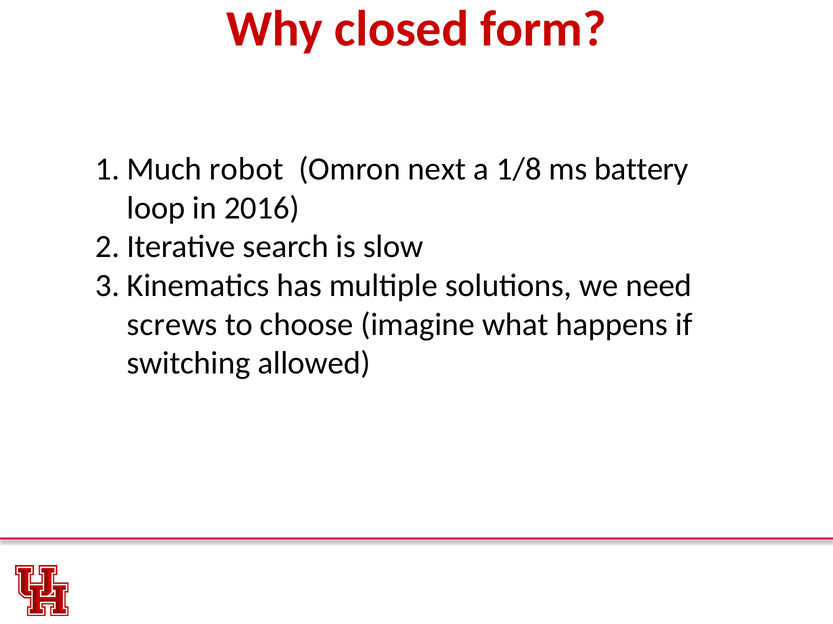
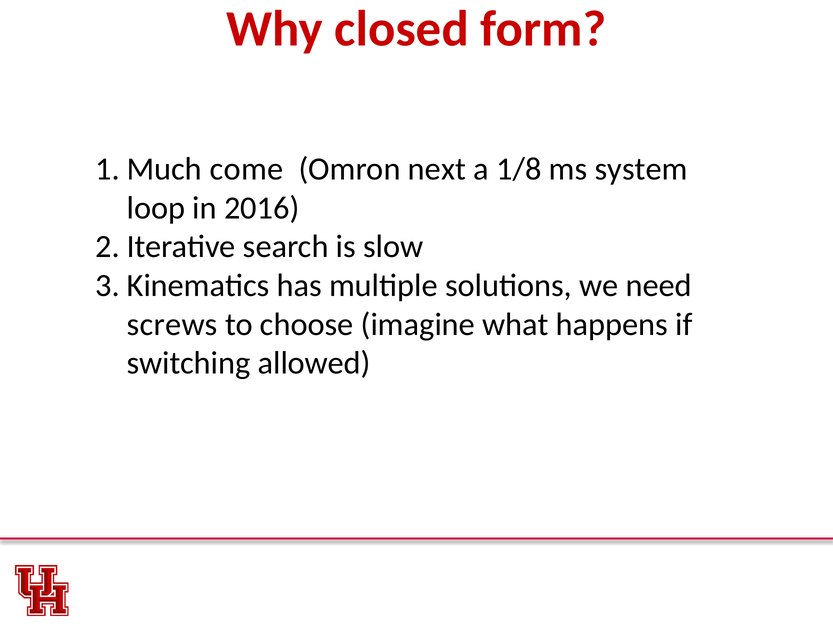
robot: robot -> come (247, 169)
battery: battery -> system (641, 169)
